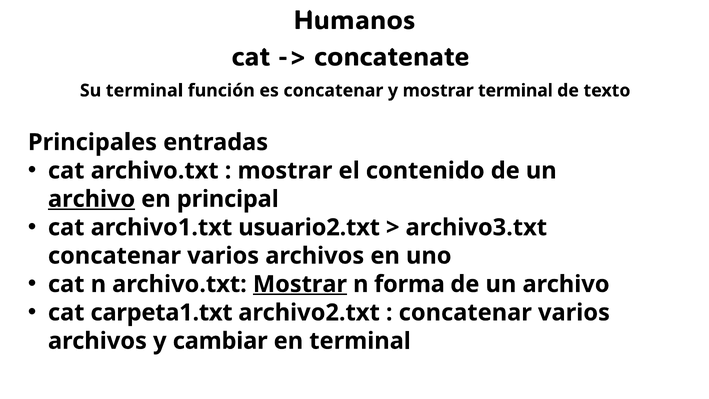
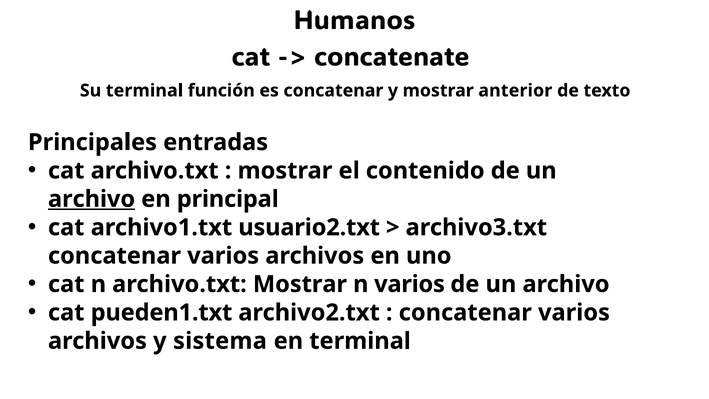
mostrar terminal: terminal -> anterior (515, 91)
Mostrar underline: present -> none (300, 284)
n forma: forma -> varios (410, 284)
carpeta1.txt: carpeta1.txt -> pueden1.txt (162, 312)
cambiar: cambiar -> sistema (220, 341)
